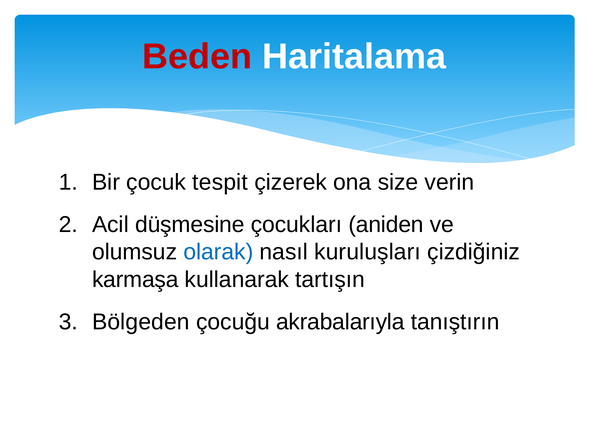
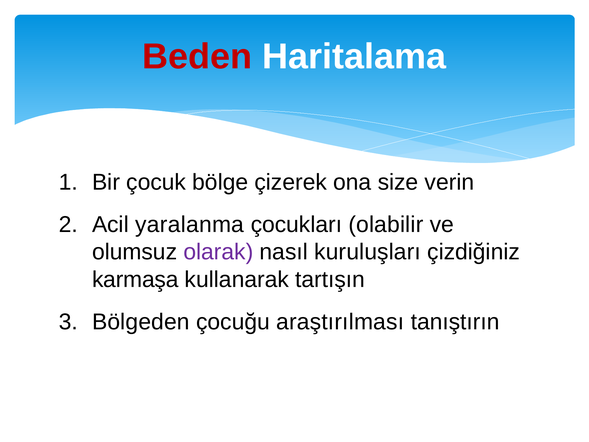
tespit: tespit -> bölge (220, 182)
düşmesine: düşmesine -> yaralanma (190, 224)
aniden: aniden -> olabilir (386, 224)
olarak colour: blue -> purple (218, 252)
akrabalarıyla: akrabalarıyla -> araştırılması (340, 322)
